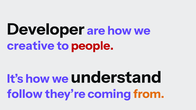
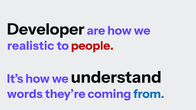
creative: creative -> realistic (31, 46)
follow: follow -> words (25, 94)
from colour: orange -> blue (149, 94)
